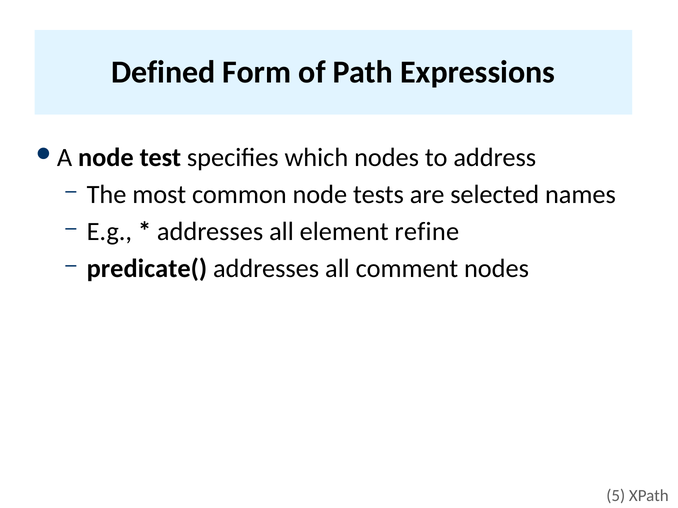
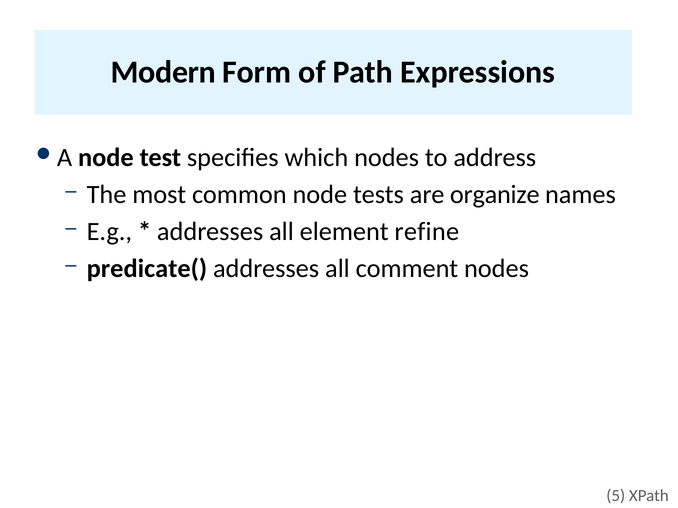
Defined: Defined -> Modern (163, 72)
selected: selected -> organize (495, 195)
